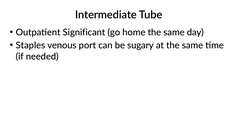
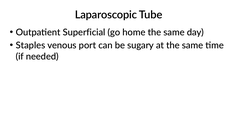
Intermediate: Intermediate -> Laparoscopic (106, 15)
Significant: Significant -> Superficial (84, 32)
